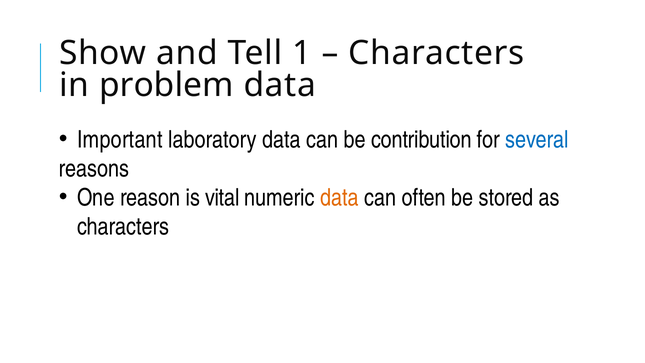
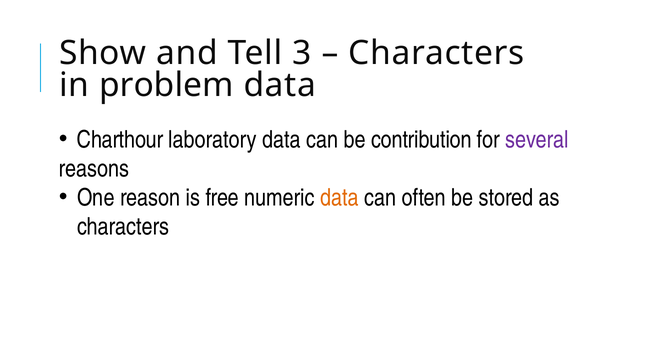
1: 1 -> 3 (302, 53)
Important: Important -> Charthour (120, 140)
several colour: blue -> purple (537, 140)
vital: vital -> free (222, 198)
